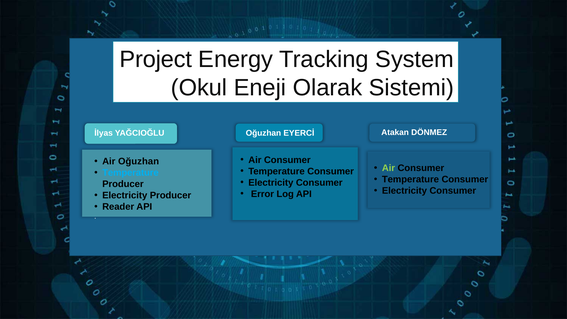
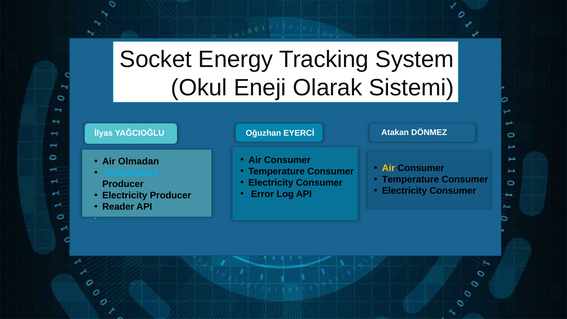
Project: Project -> Socket (156, 59)
Air Oğuzhan: Oğuzhan -> Olmadan (139, 161)
Air colour: light green -> yellow (389, 168)
